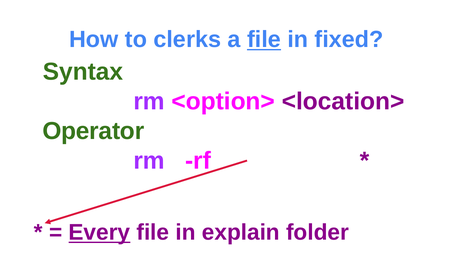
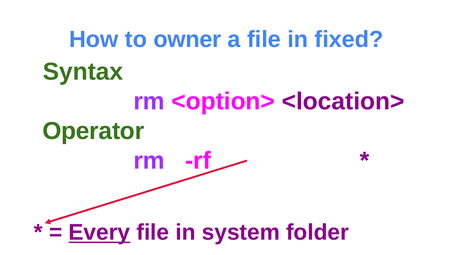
clerks: clerks -> owner (187, 39)
file underline: present -> none (264, 39)
explain: explain -> system (241, 232)
